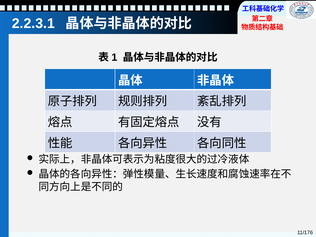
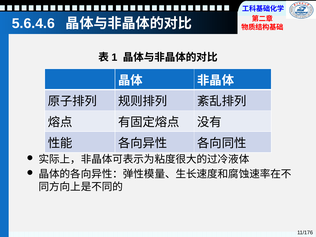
2.2.3.1: 2.2.3.1 -> 5.6.4.6 (33, 24)
